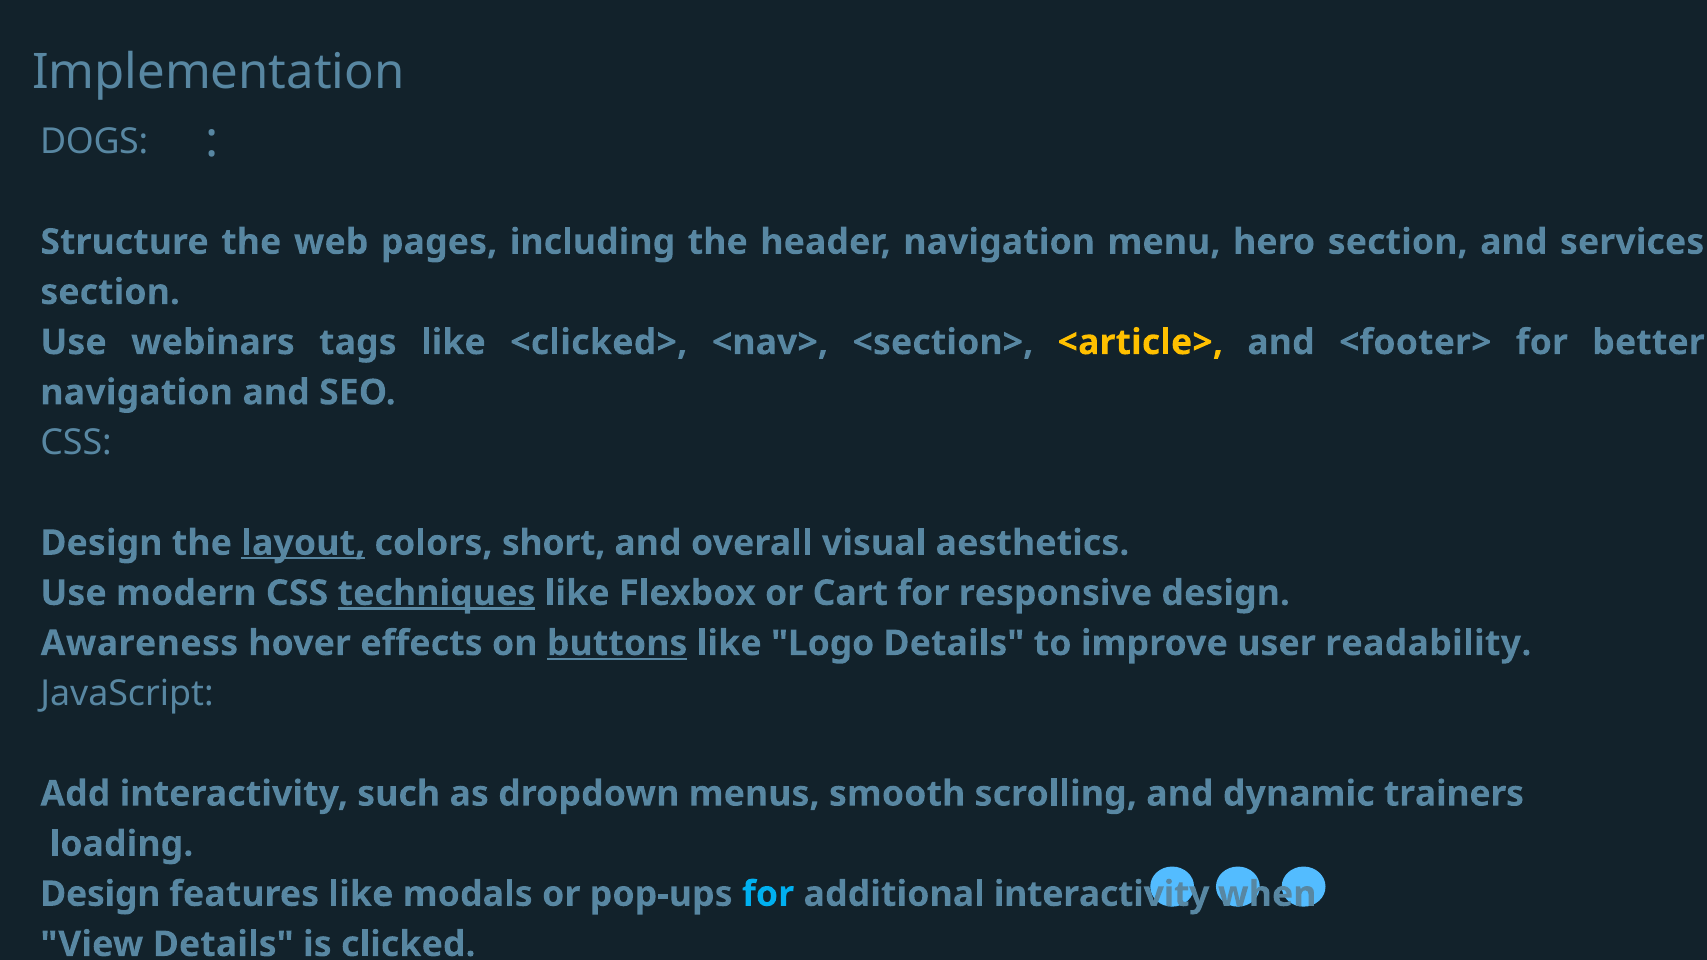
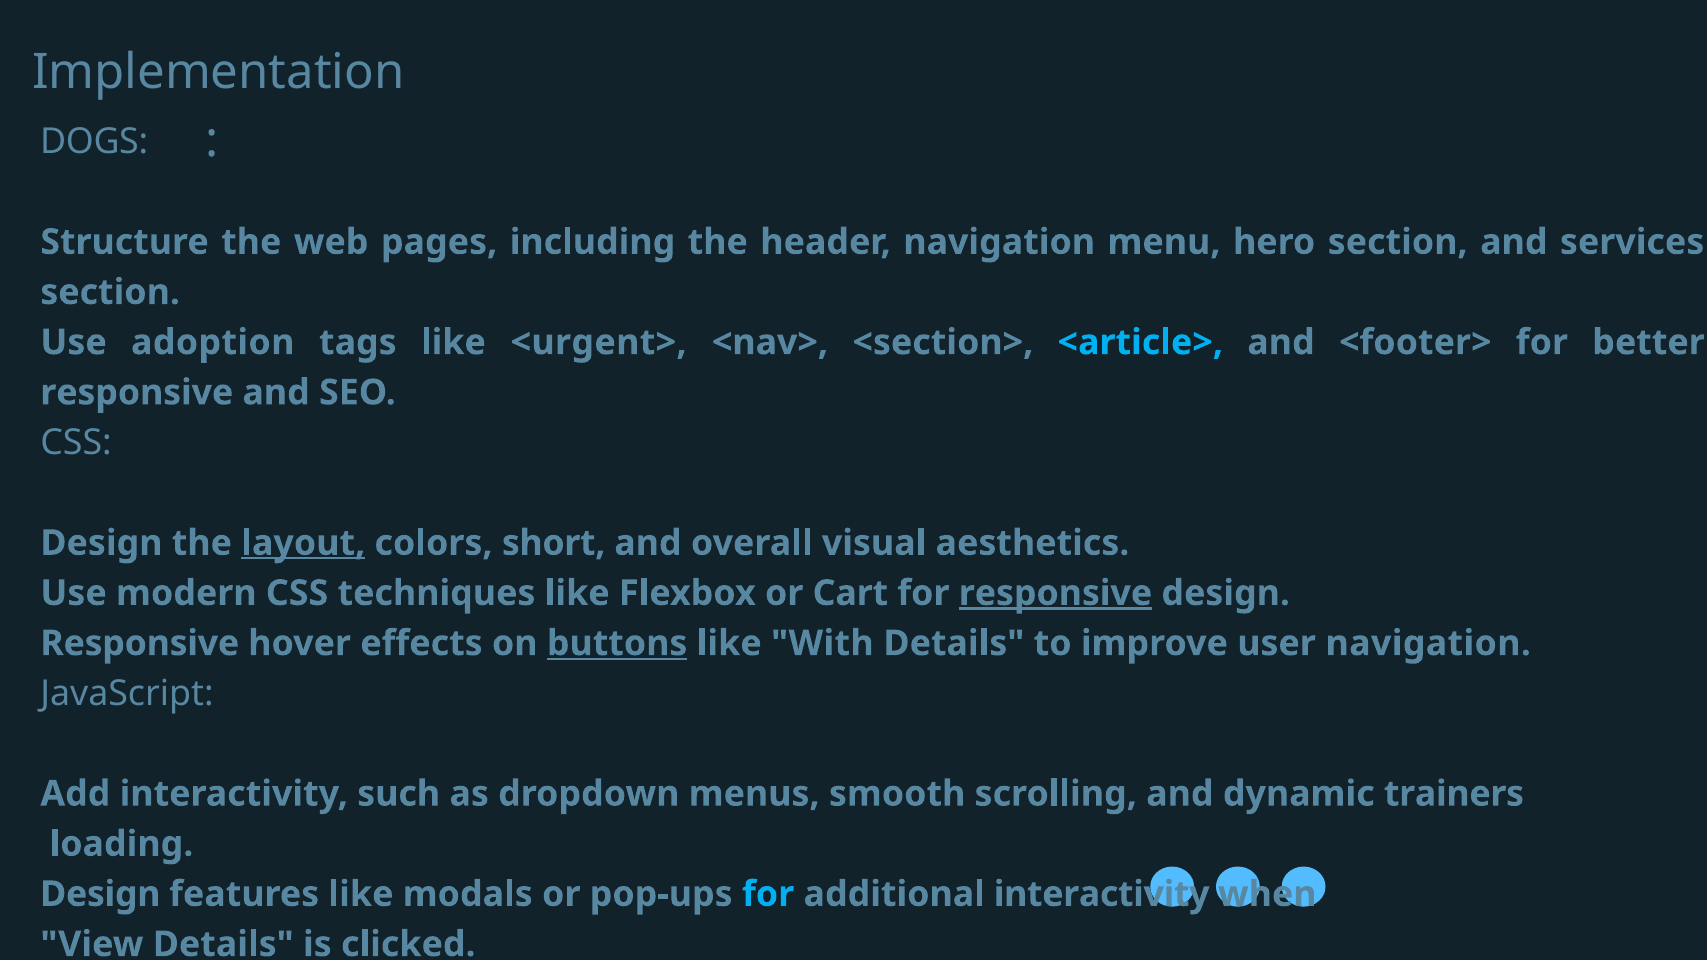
webinars: webinars -> adoption (213, 342)
<clicked>: <clicked> -> <urgent> (599, 342)
<article> colour: yellow -> light blue (1140, 342)
navigation: navigation -> responsive (137, 393)
techniques underline: present -> none (436, 593)
responsive underline: none -> present (1055, 593)
Awareness: Awareness -> Responsive (140, 643)
Logo: Logo -> With (822, 643)
user readability: readability -> navigation (1428, 643)
